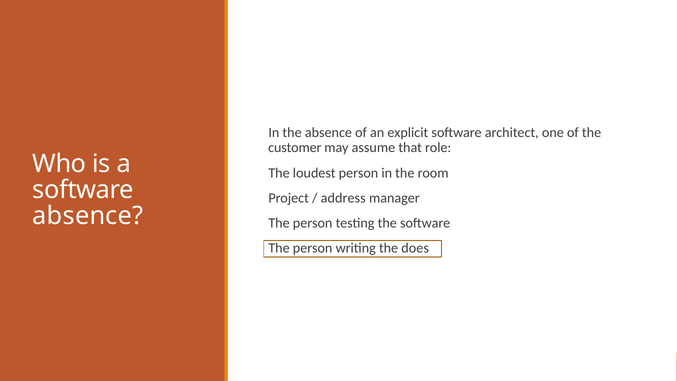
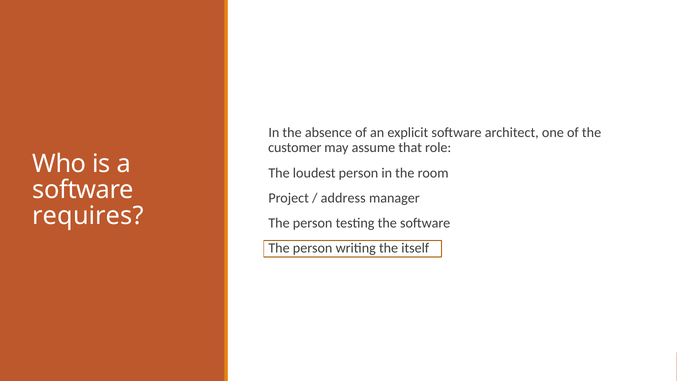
absence: absence -> requires (88, 216)
does: does -> itself (415, 248)
